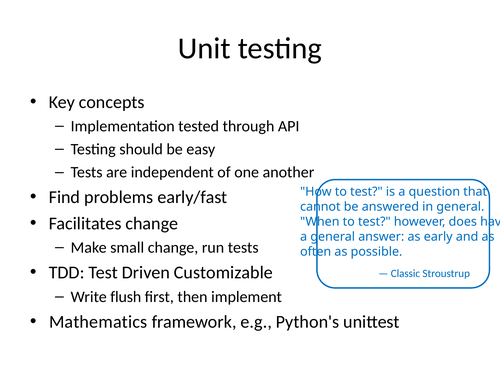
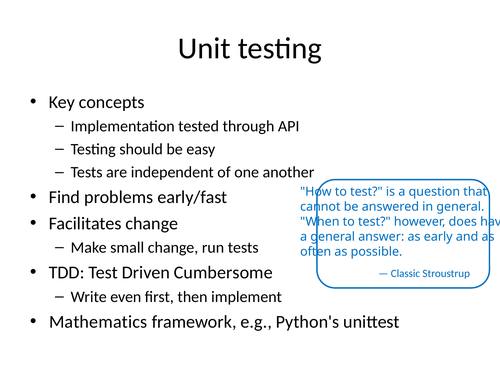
Customizable: Customizable -> Cumbersome (223, 273)
flush: flush -> even (126, 297)
